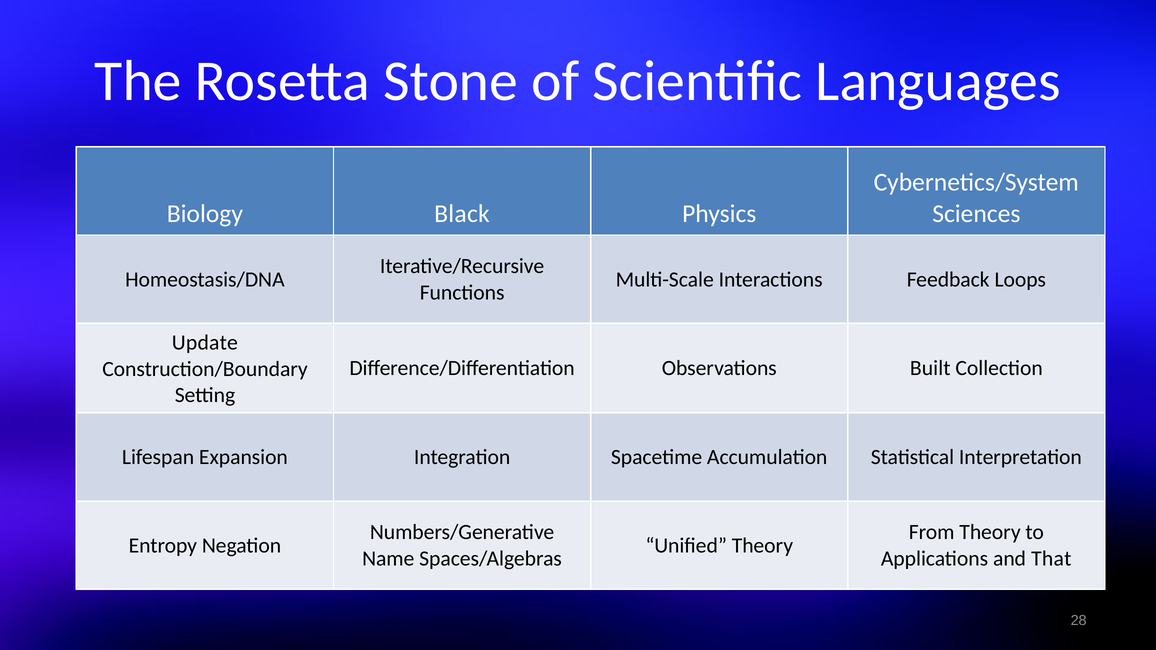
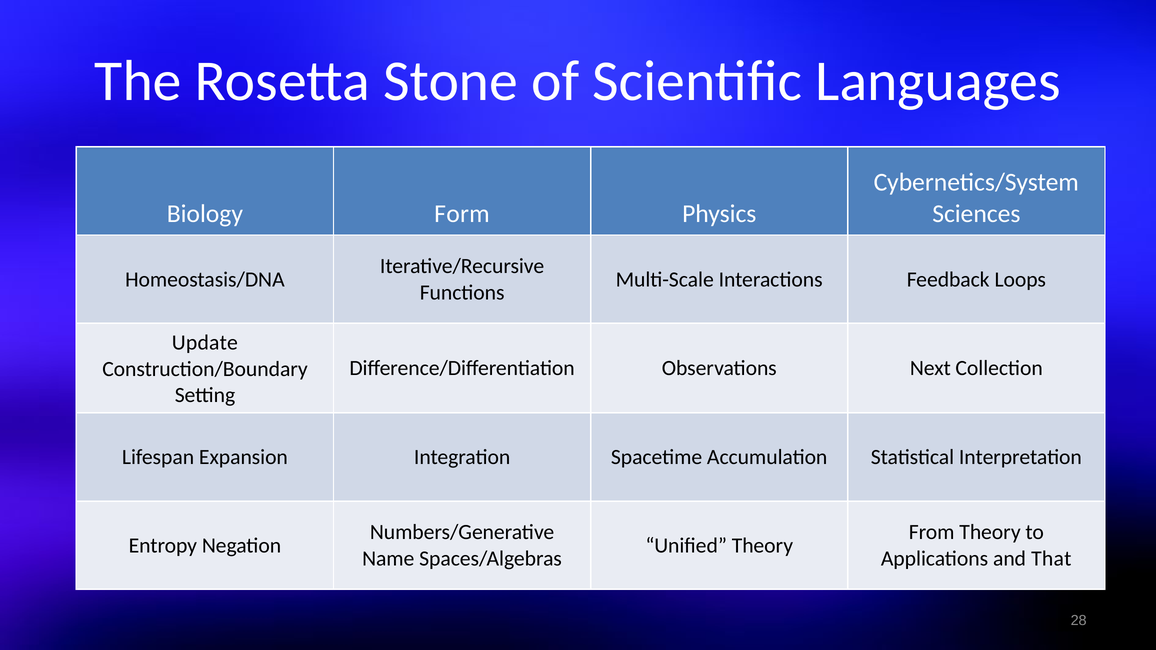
Black: Black -> Form (462, 214)
Built: Built -> Next (930, 369)
